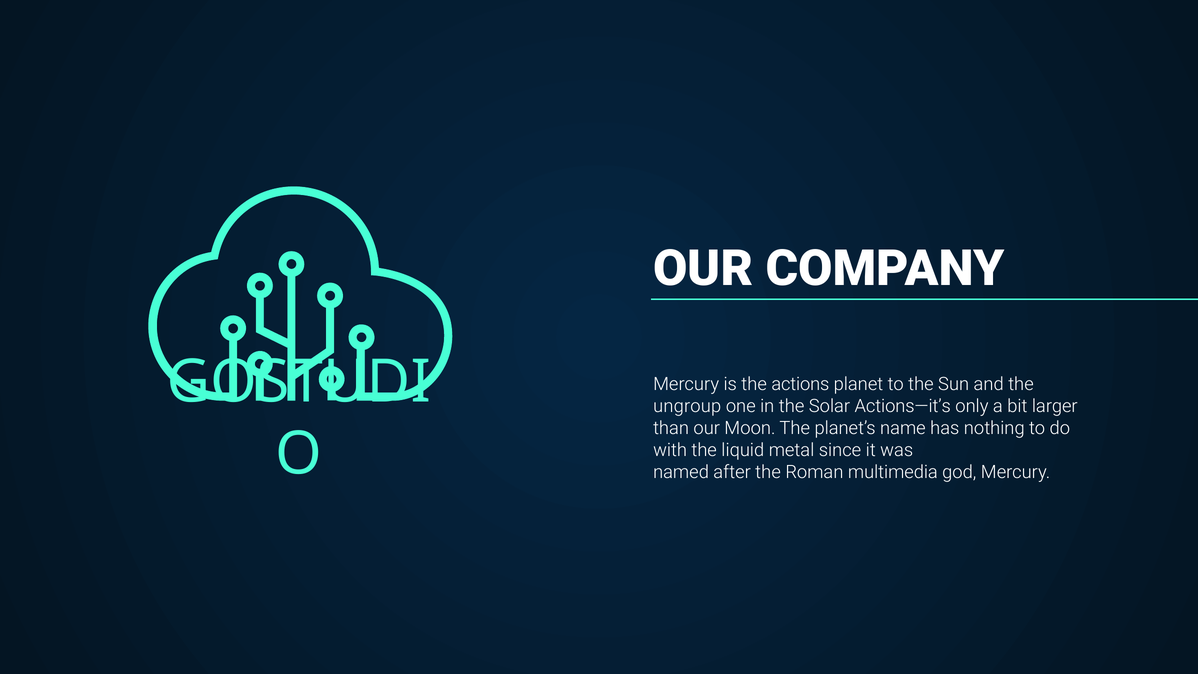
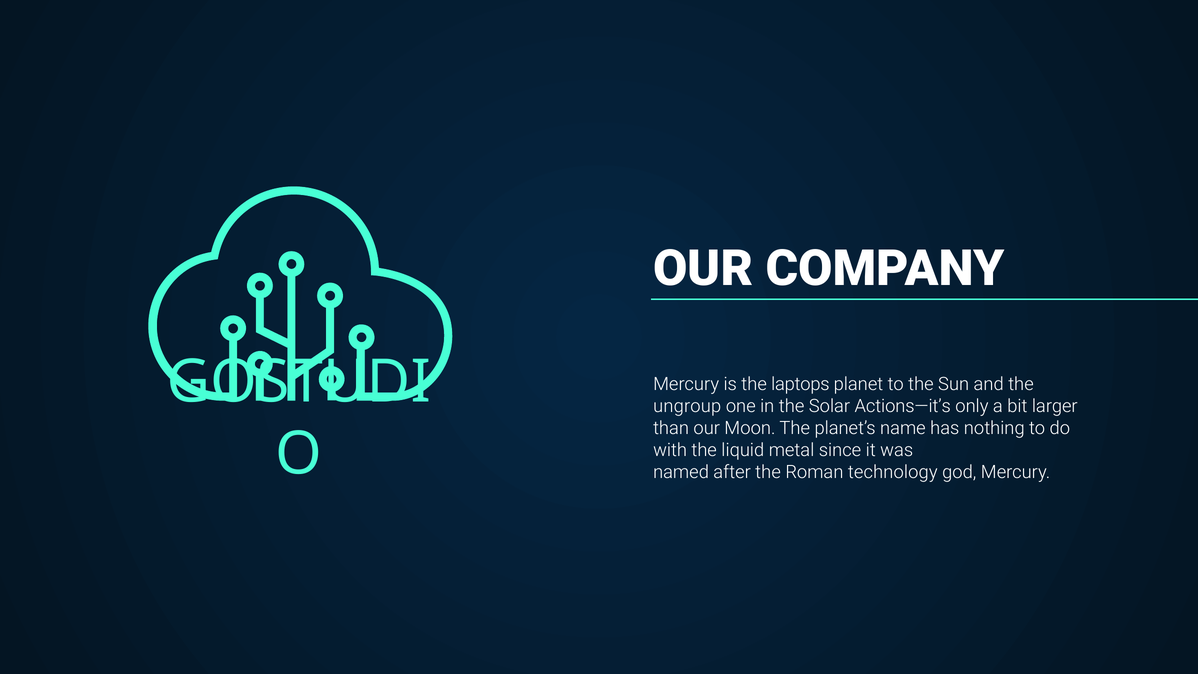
actions: actions -> laptops (800, 384)
multimedia: multimedia -> technology (893, 472)
